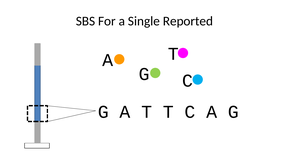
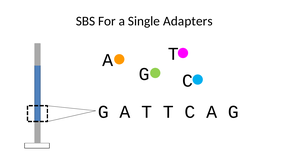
Reported: Reported -> Adapters (188, 21)
